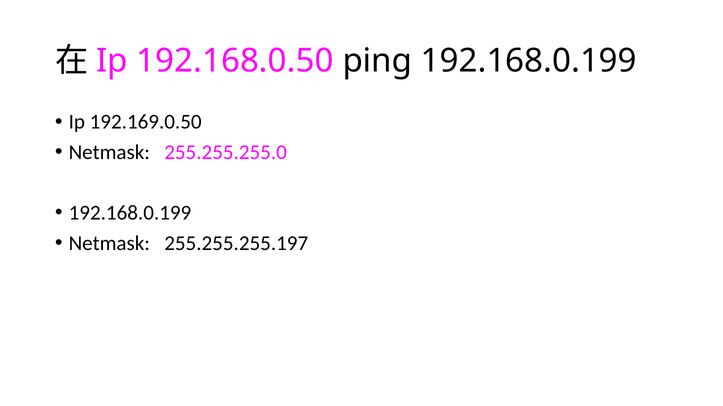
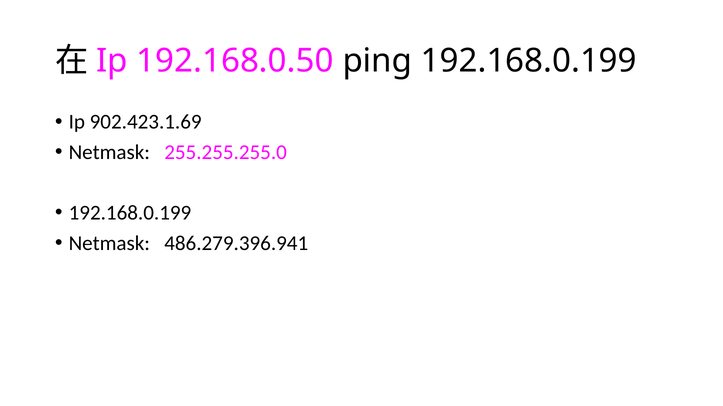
192.169.0.50: 192.169.0.50 -> 902.423.1.69 (146, 122)
255.255.255.197: 255.255.255.197 -> 486.279.396.941 (236, 243)
